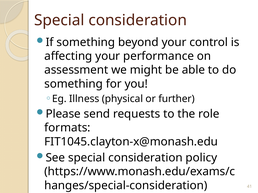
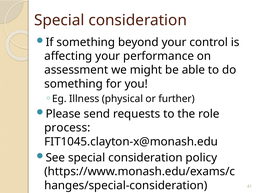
formats: formats -> process (67, 128)
